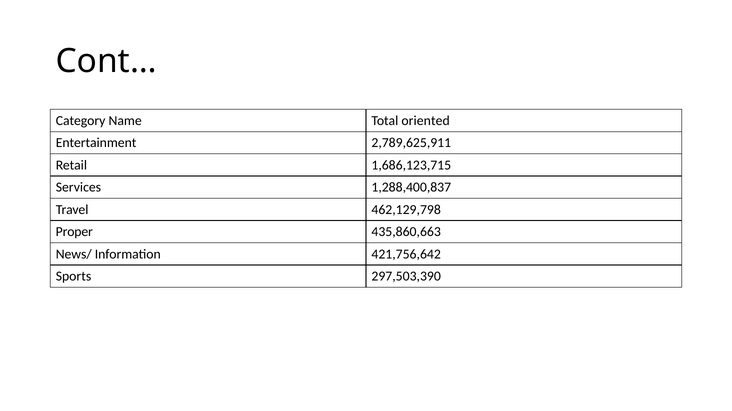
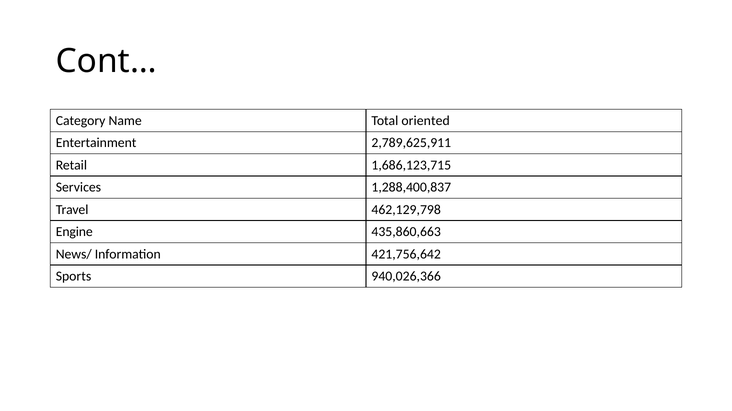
Proper: Proper -> Engine (74, 232)
297,503,390: 297,503,390 -> 940,026,366 (406, 277)
